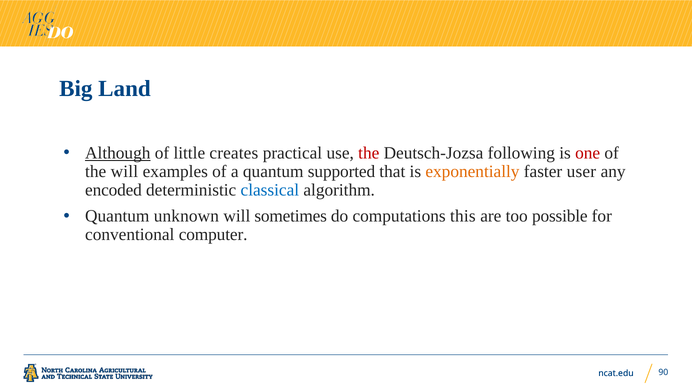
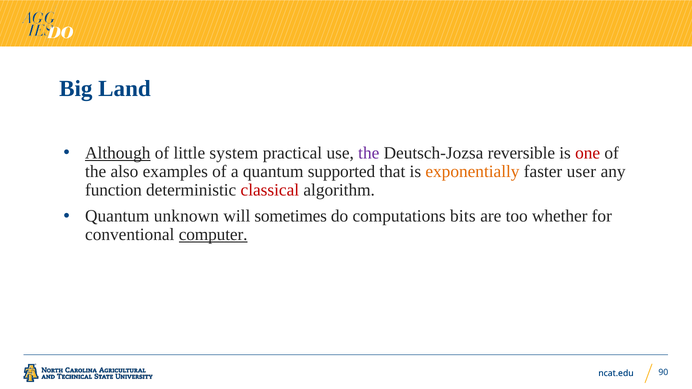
creates: creates -> system (234, 153)
the colour: red -> purple (369, 153)
following: following -> reversible (521, 153)
the will: will -> also (124, 172)
encoded: encoded -> function (113, 190)
classical colour: blue -> red (270, 190)
this: this -> bits (463, 216)
possible: possible -> whether (560, 216)
computer underline: none -> present (213, 235)
